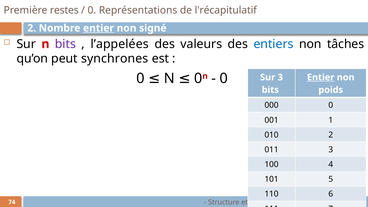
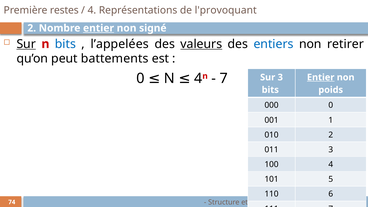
0: 0 -> 4 (92, 10)
l'récapitulatif: l'récapitulatif -> l'provoquant (226, 10)
Sur underline: none -> present (26, 44)
bits colour: purple -> blue (65, 44)
valeurs underline: none -> present (201, 44)
tâches: tâches -> retirer (346, 44)
synchrones: synchrones -> battements (115, 59)
0: 0 -> 7 (224, 78)
N 0: 0 -> 4 (198, 78)
